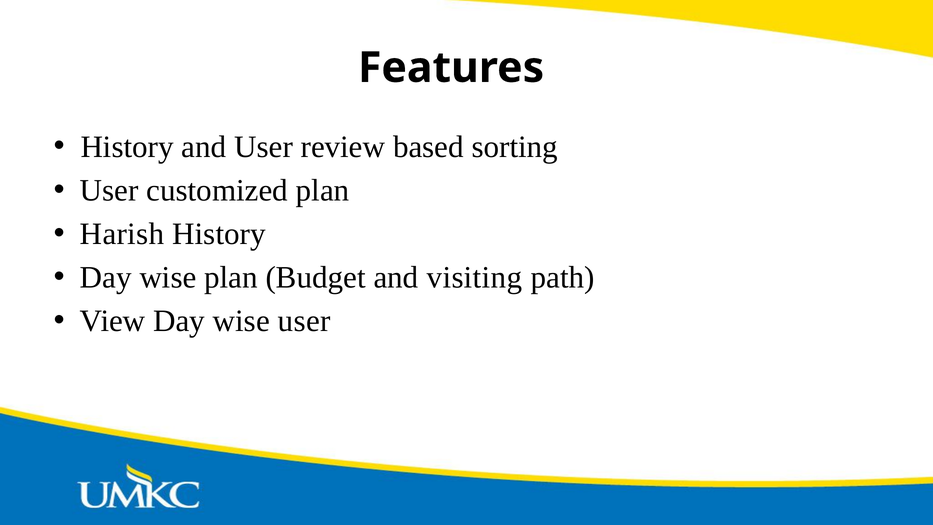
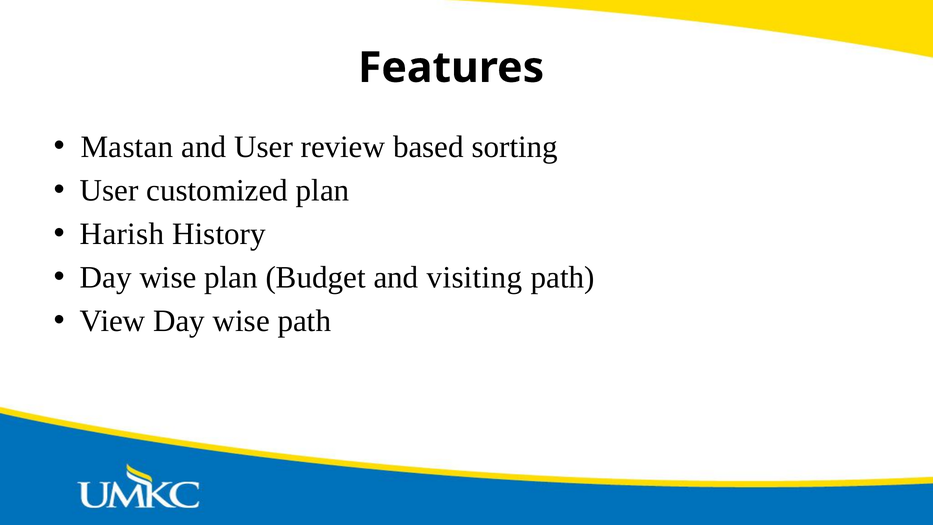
History: History -> Mastan (127, 147)
wise user: user -> path (304, 321)
